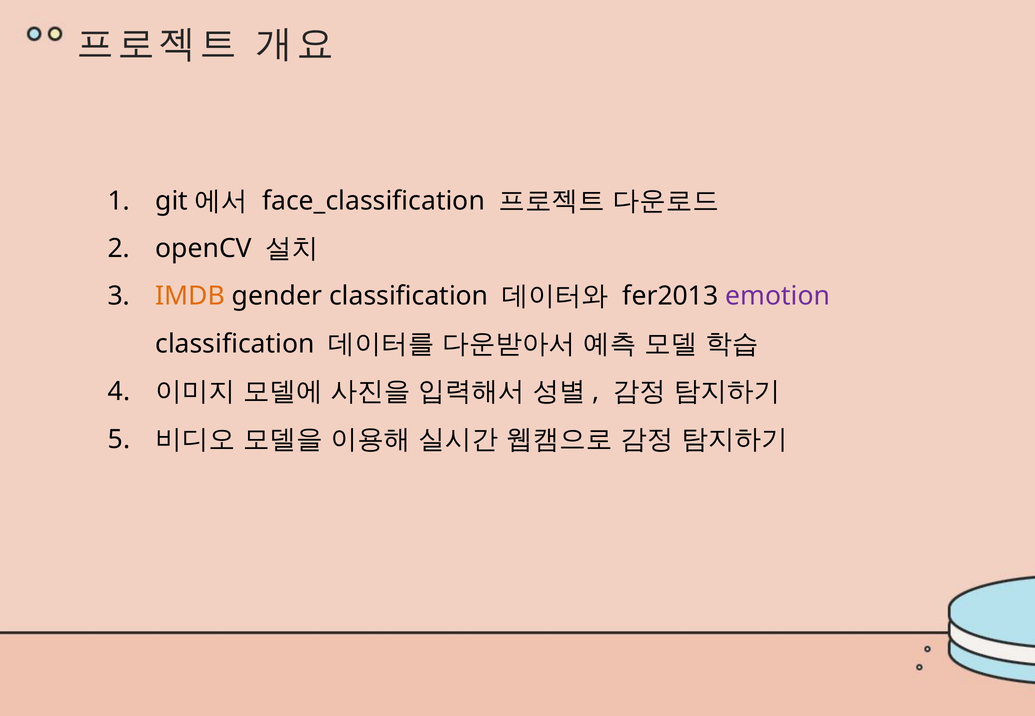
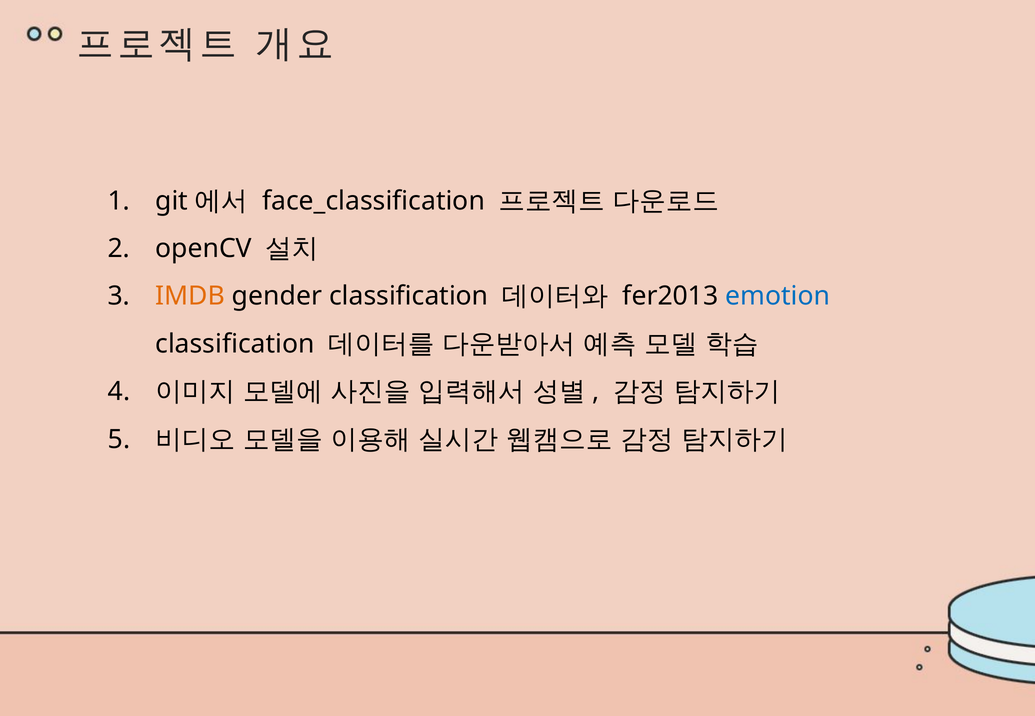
emotion colour: purple -> blue (778, 296)
